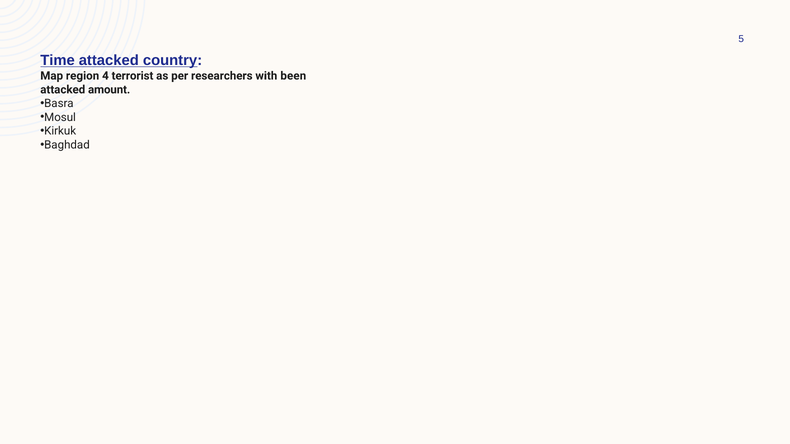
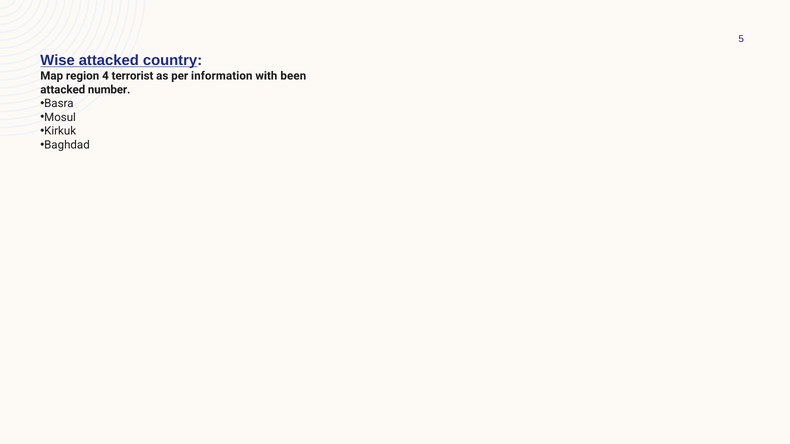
Time: Time -> Wise (58, 60)
researchers: researchers -> information (222, 76)
amount: amount -> number (109, 90)
